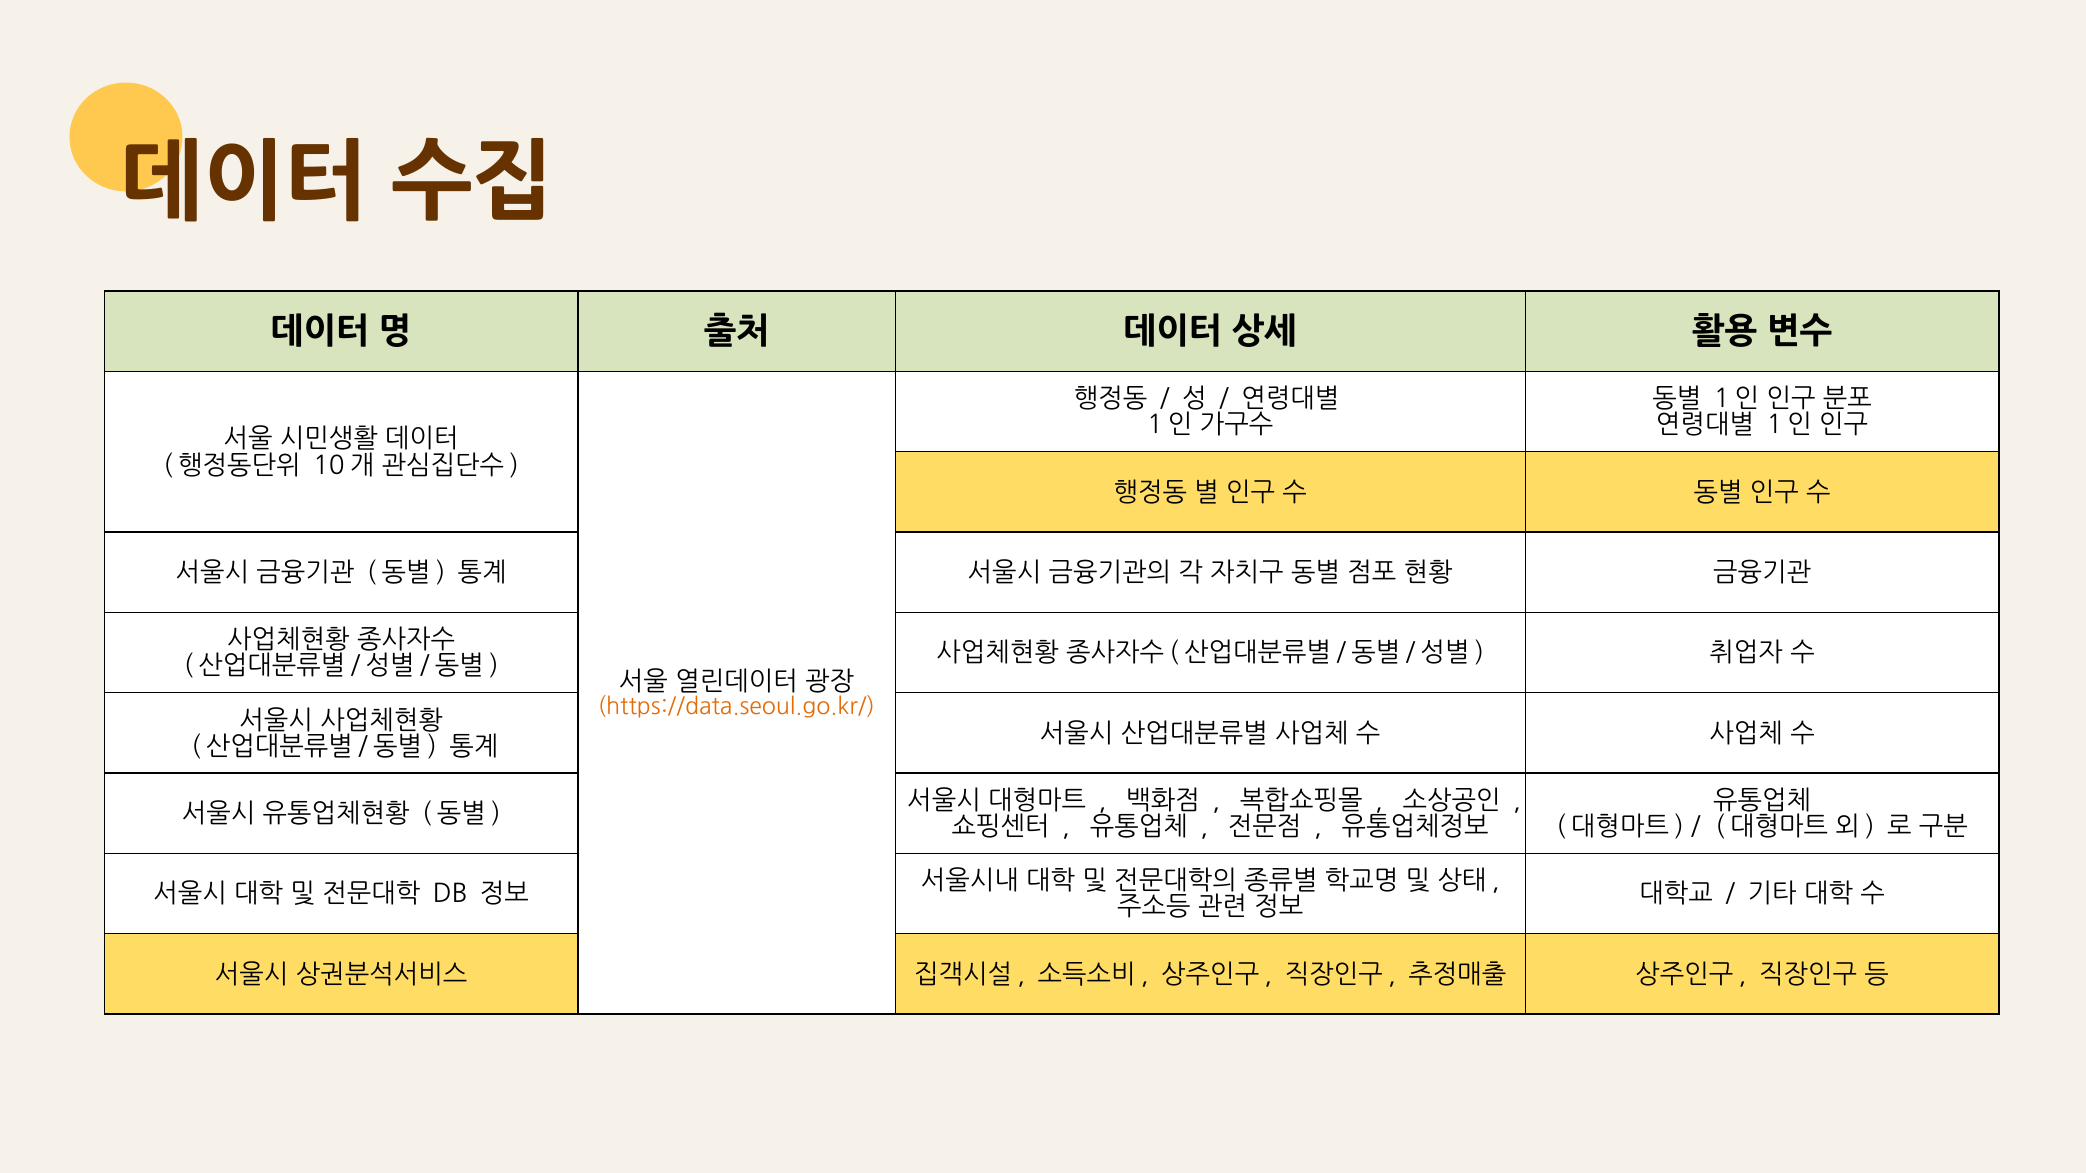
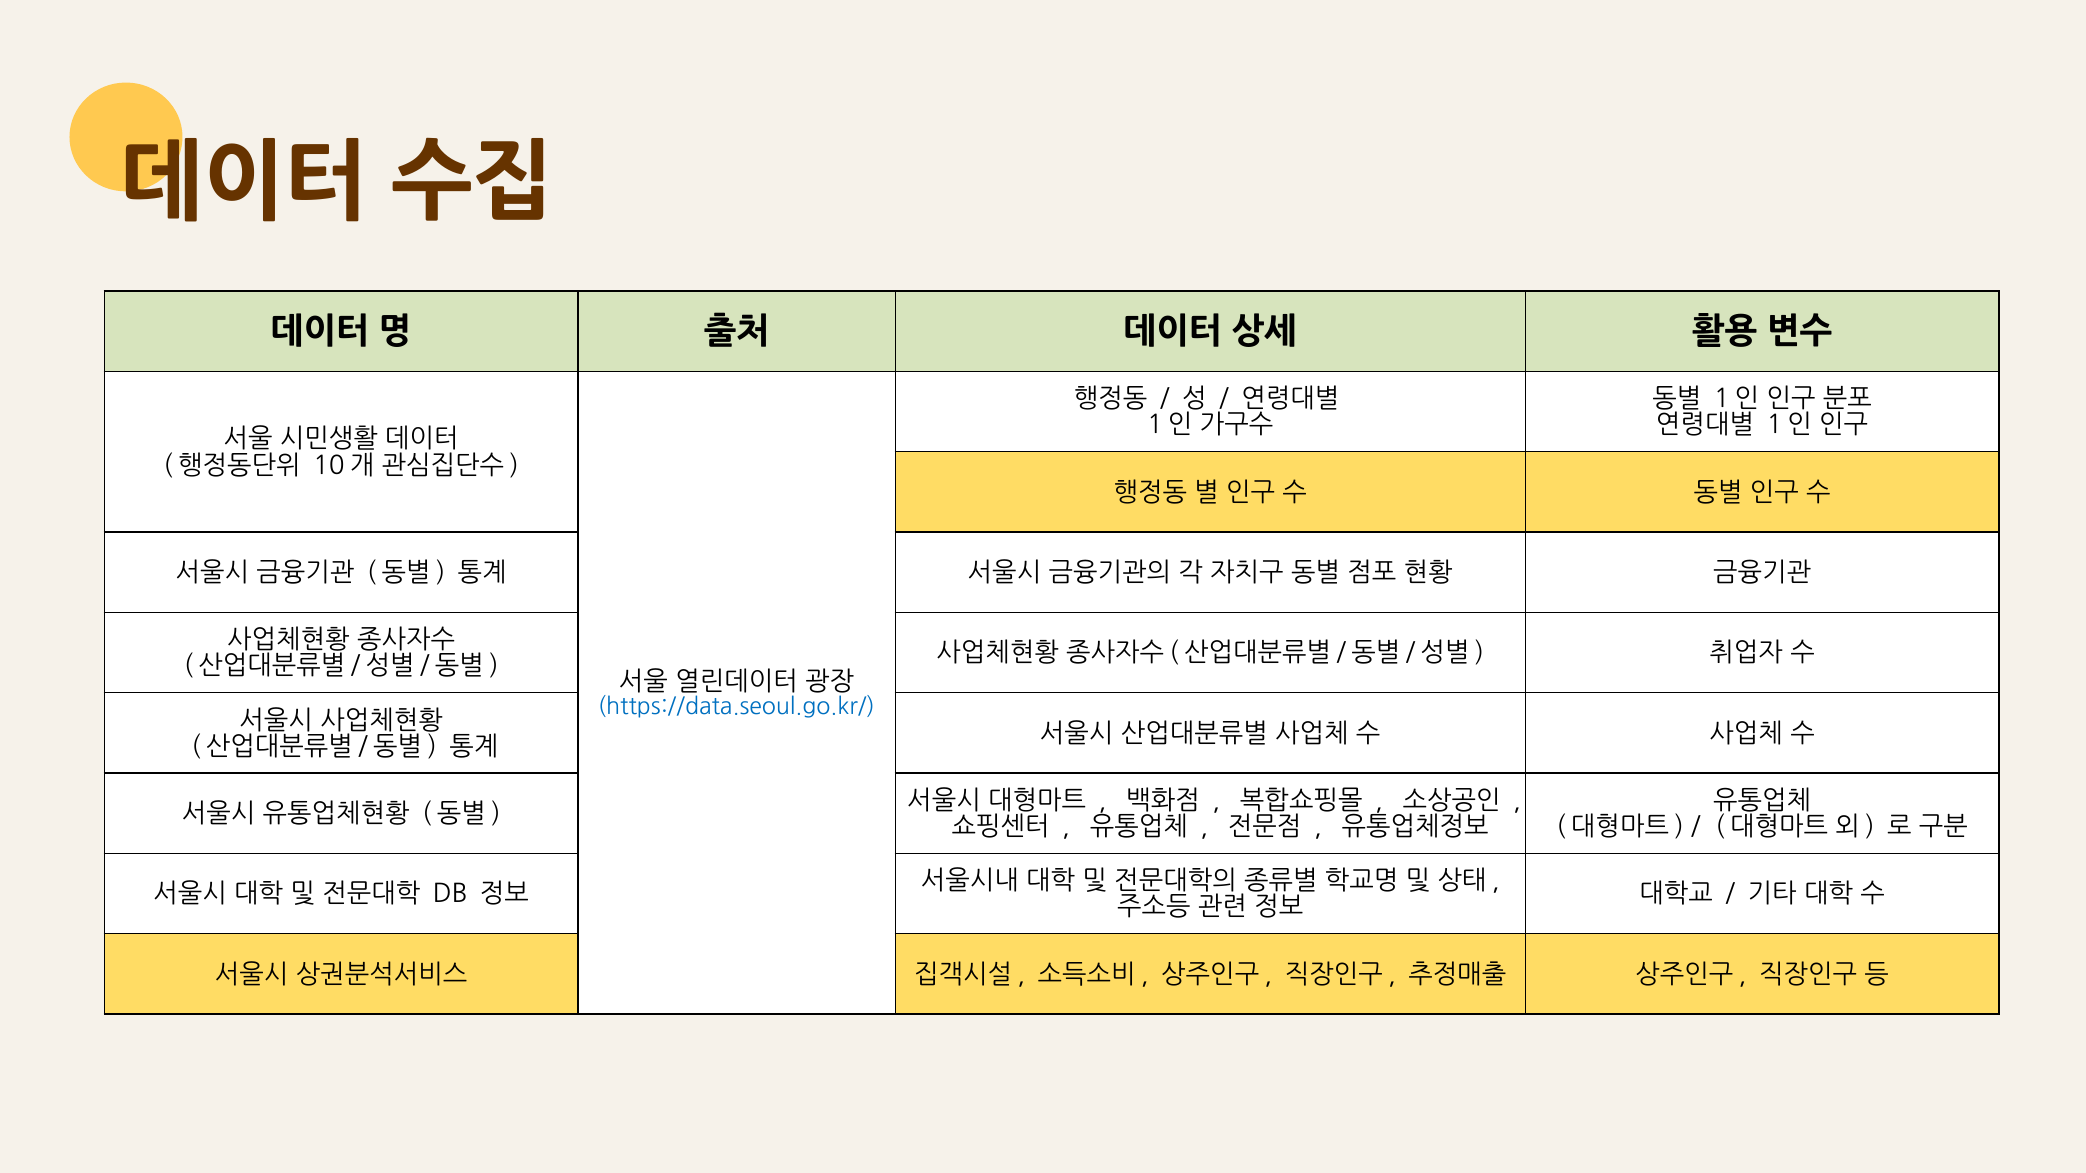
https://data.seoul.go.kr/ colour: orange -> blue (736, 707)
